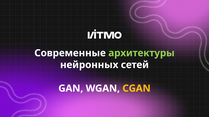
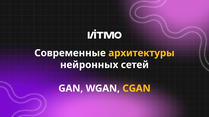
архитектуры colour: light green -> yellow (141, 53)
